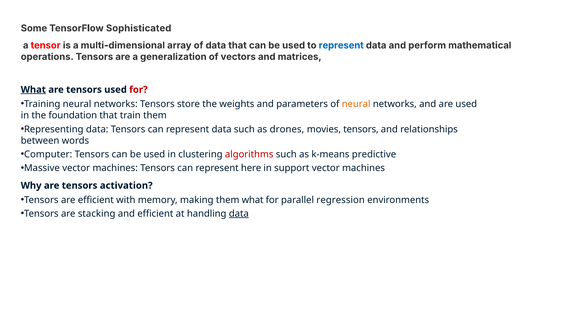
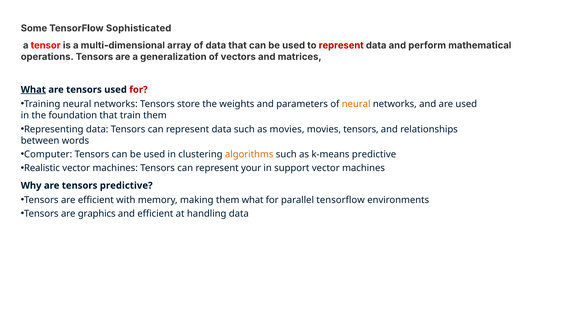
represent colour: blue -> red (341, 45)
as drones: drones -> movies (287, 129)
algorithms colour: red -> orange (249, 154)
Massive: Massive -> Realistic (42, 168)
here: here -> your (251, 168)
tensors activation: activation -> predictive (126, 186)
parallel regression: regression -> tensorflow (341, 200)
stacking: stacking -> graphics (97, 214)
data underline: present -> none (239, 214)
